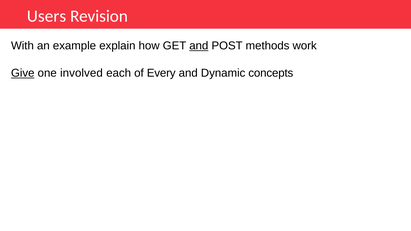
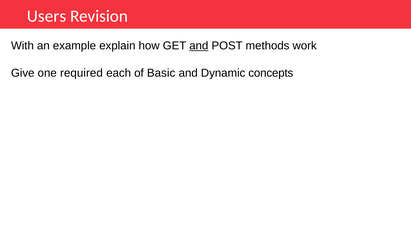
Give underline: present -> none (23, 73)
involved: involved -> required (81, 73)
Every: Every -> Basic (161, 73)
